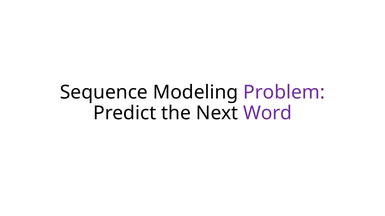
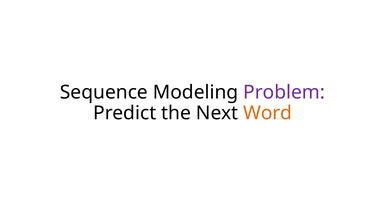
Word colour: purple -> orange (267, 113)
